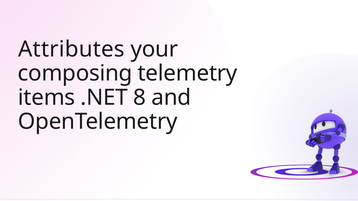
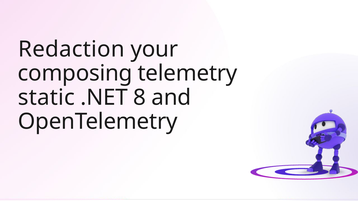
Attributes: Attributes -> Redaction (71, 49)
items: items -> static (46, 98)
